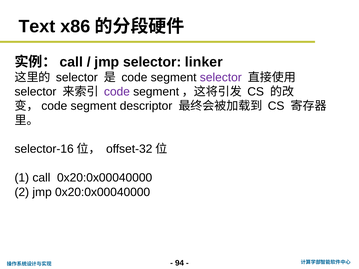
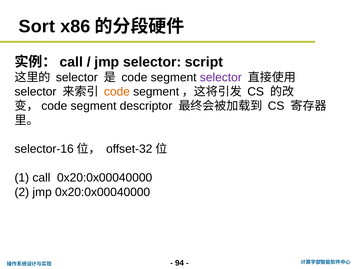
Text: Text -> Sort (37, 26)
linker: linker -> script (204, 62)
code colour: purple -> orange (117, 92)
